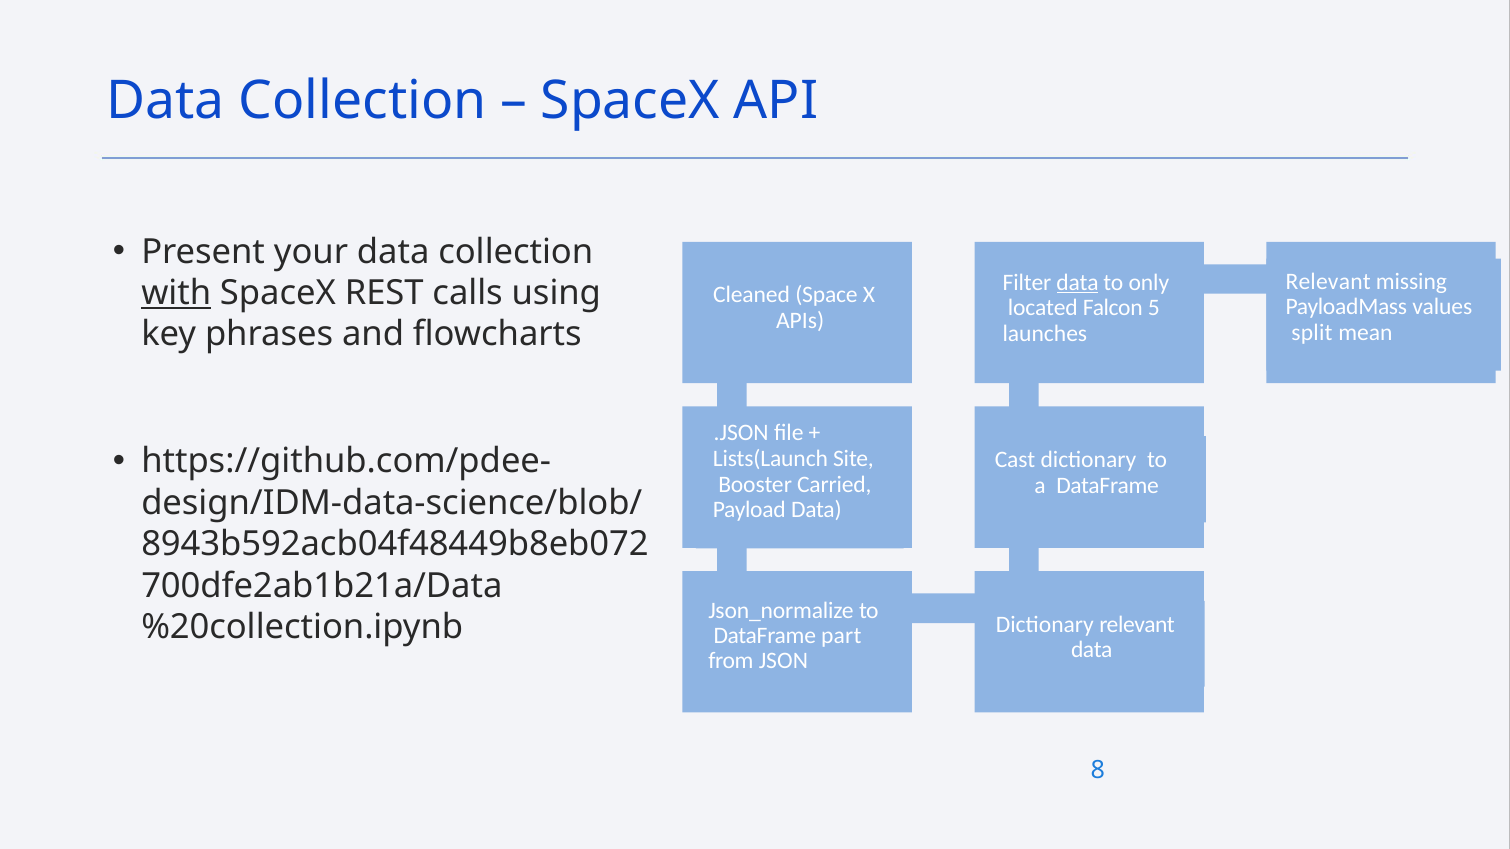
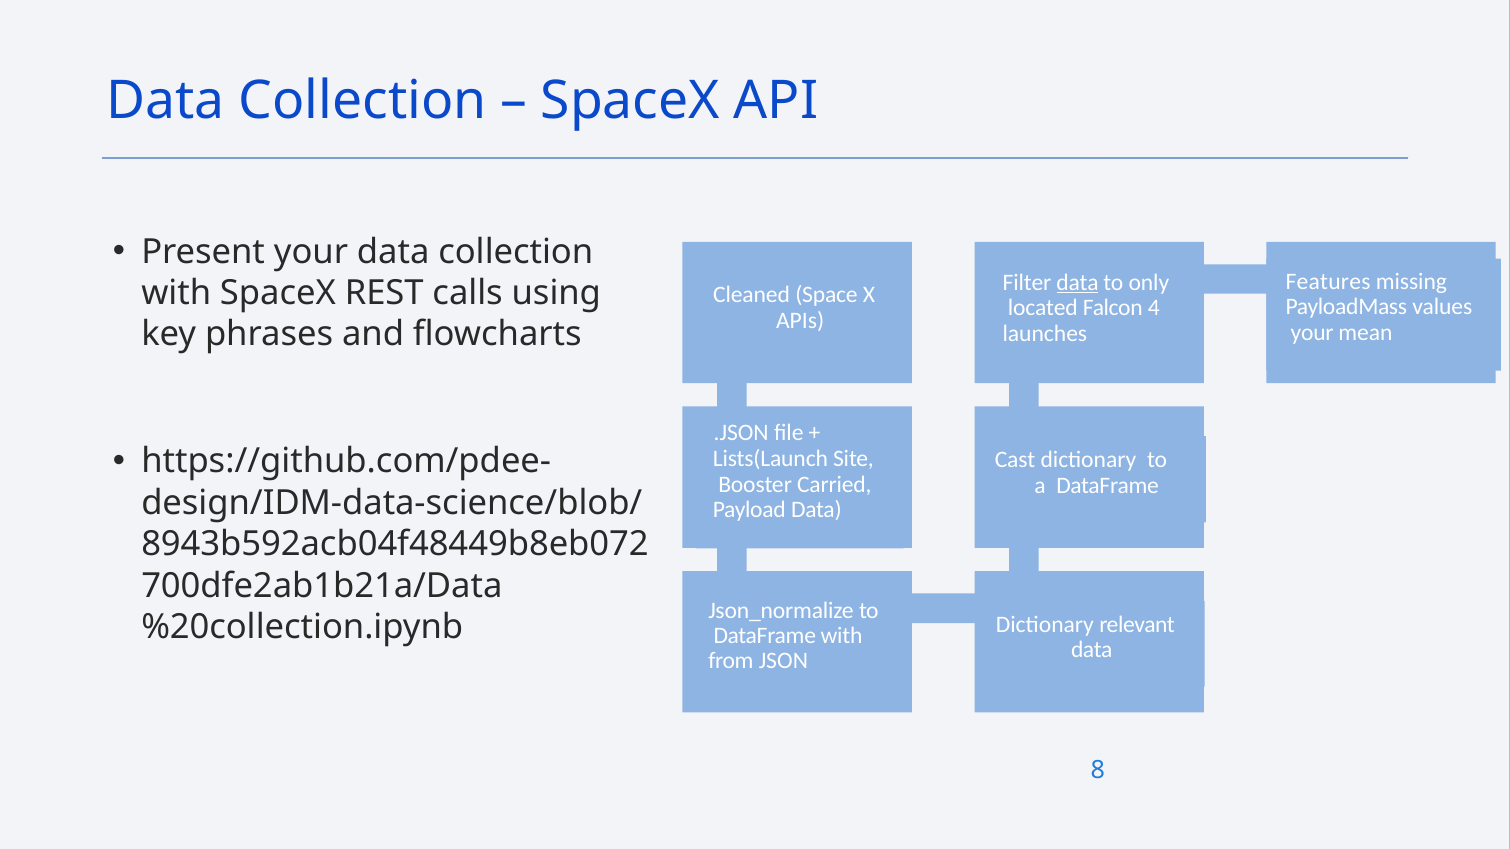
Relevant: Relevant -> Features (1328, 281)
with underline: present -> none (176, 293)
5: 5 -> 4 (1154, 308)
split: split -> your (1312, 333)
DataFrame part: part -> with (842, 636)
